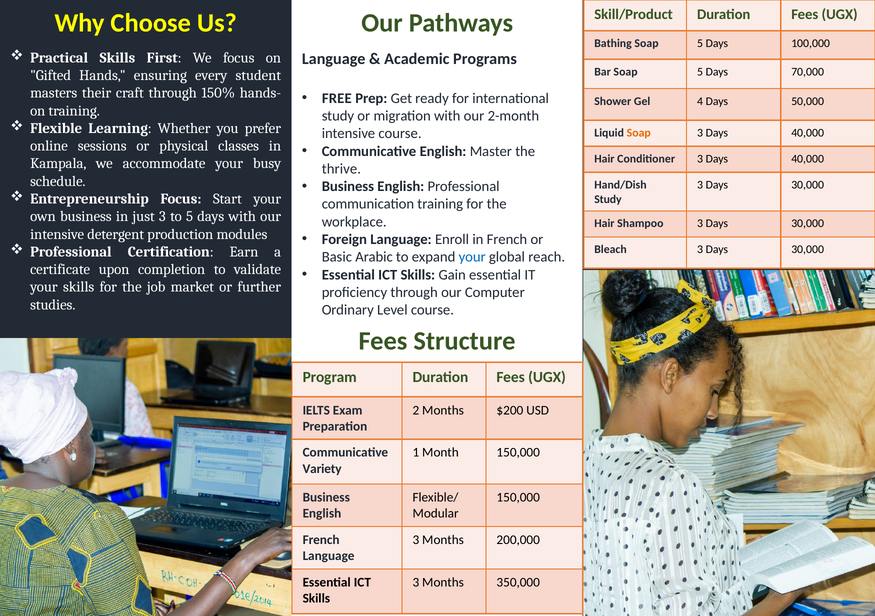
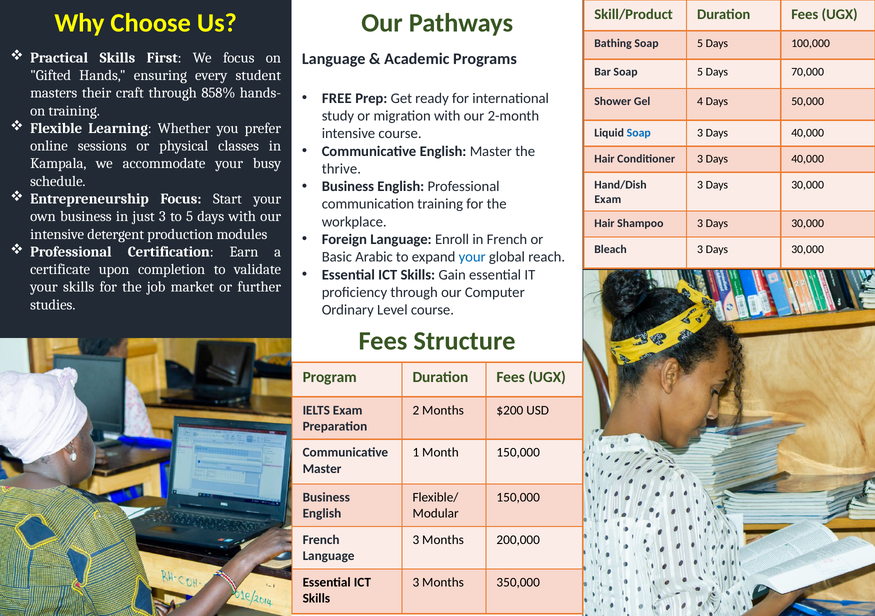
150%: 150% -> 858% (218, 93)
Soap colour: orange -> blue (639, 133)
Study: Study -> Exam (608, 200)
Variety: Variety -> Master (322, 469)
